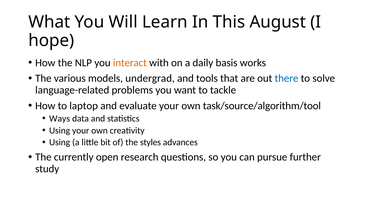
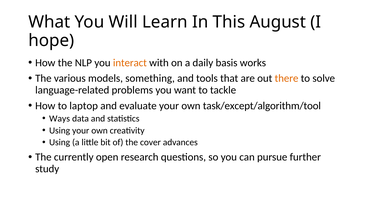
undergrad: undergrad -> something (150, 78)
there colour: blue -> orange (287, 78)
task/source/algorithm/tool: task/source/algorithm/tool -> task/except/algorithm/tool (262, 106)
styles: styles -> cover (150, 142)
